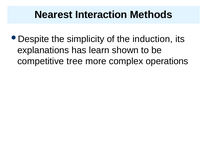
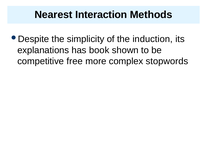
learn: learn -> book (99, 50)
tree: tree -> free (75, 61)
operations: operations -> stopwords (167, 61)
